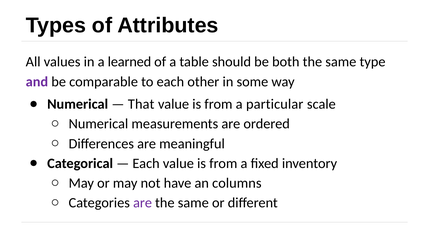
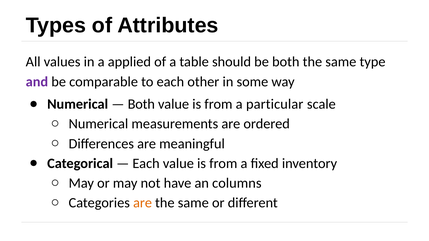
learned: learned -> applied (129, 62)
That: That -> Both (141, 104)
are colour: purple -> orange (143, 203)
